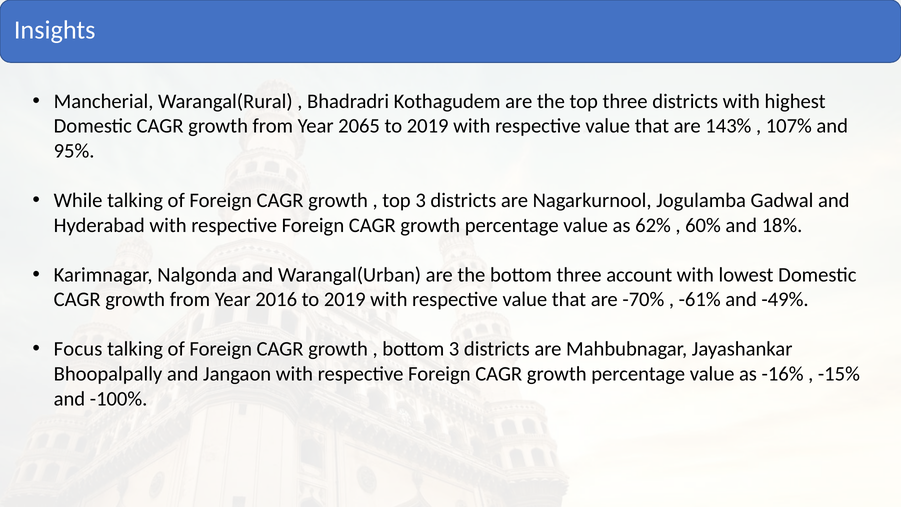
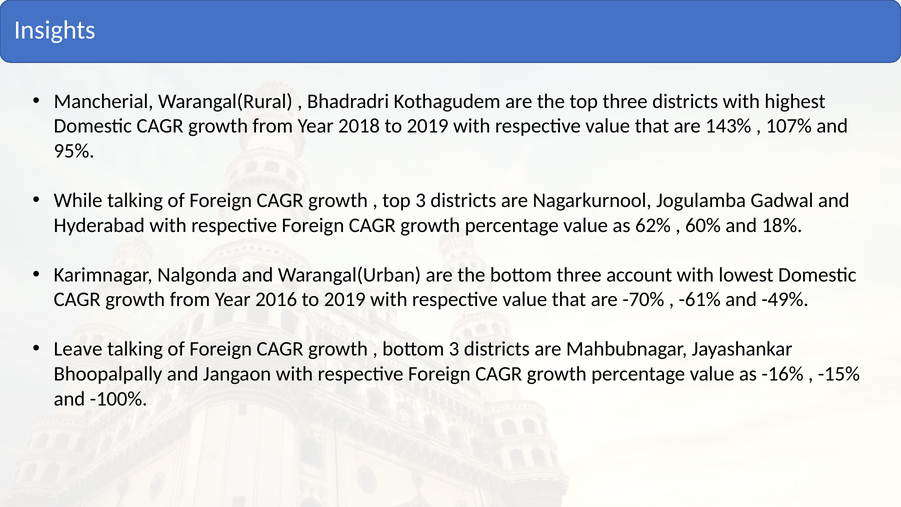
2065: 2065 -> 2018 (359, 126)
Focus: Focus -> Leave (78, 349)
